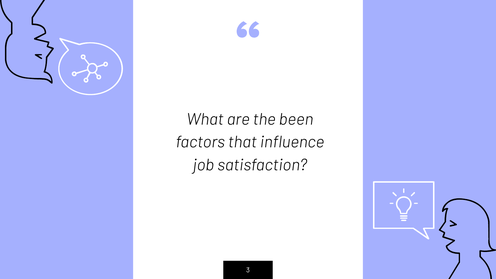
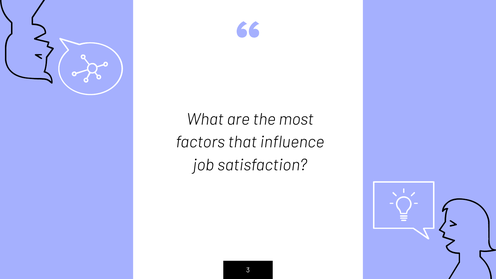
been: been -> most (296, 119)
